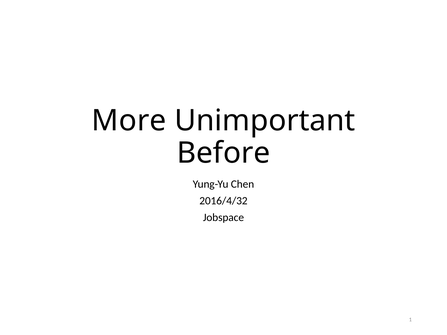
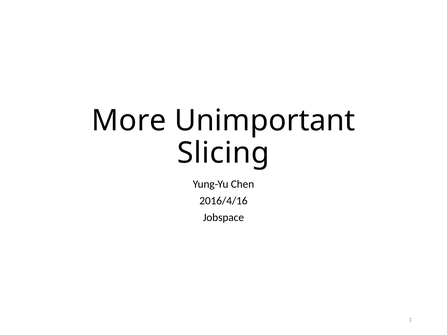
Before: Before -> Slicing (223, 153)
2016/4/32: 2016/4/32 -> 2016/4/16 (223, 201)
